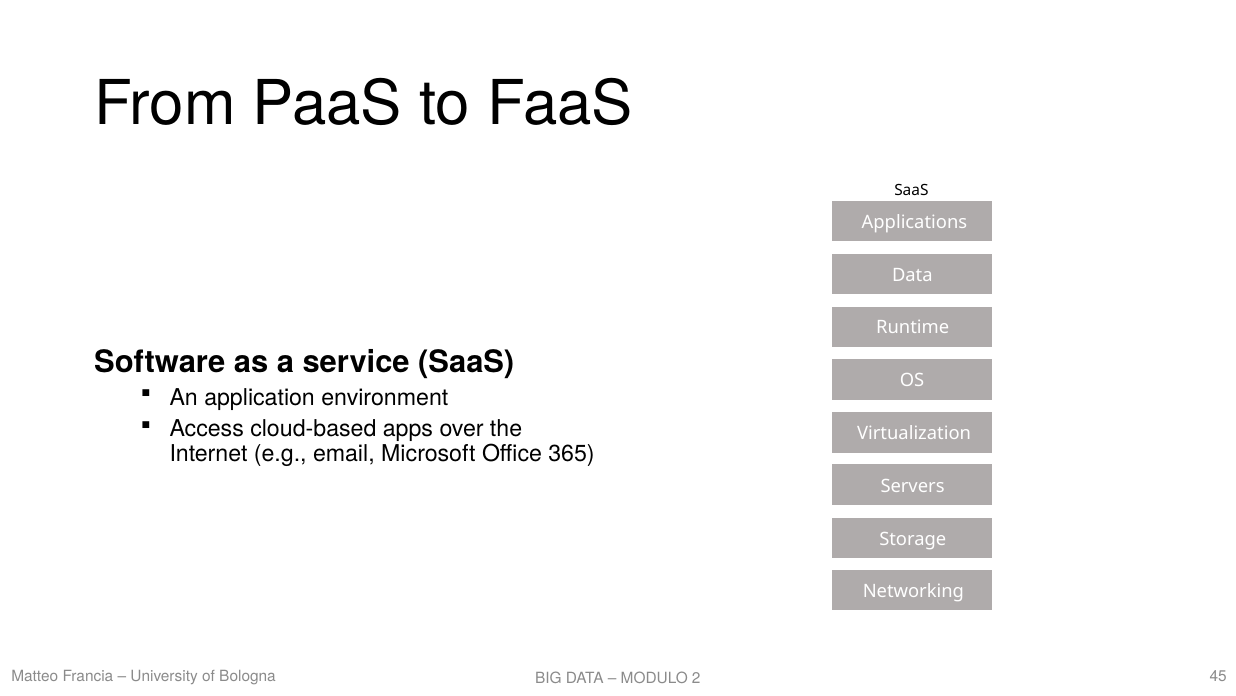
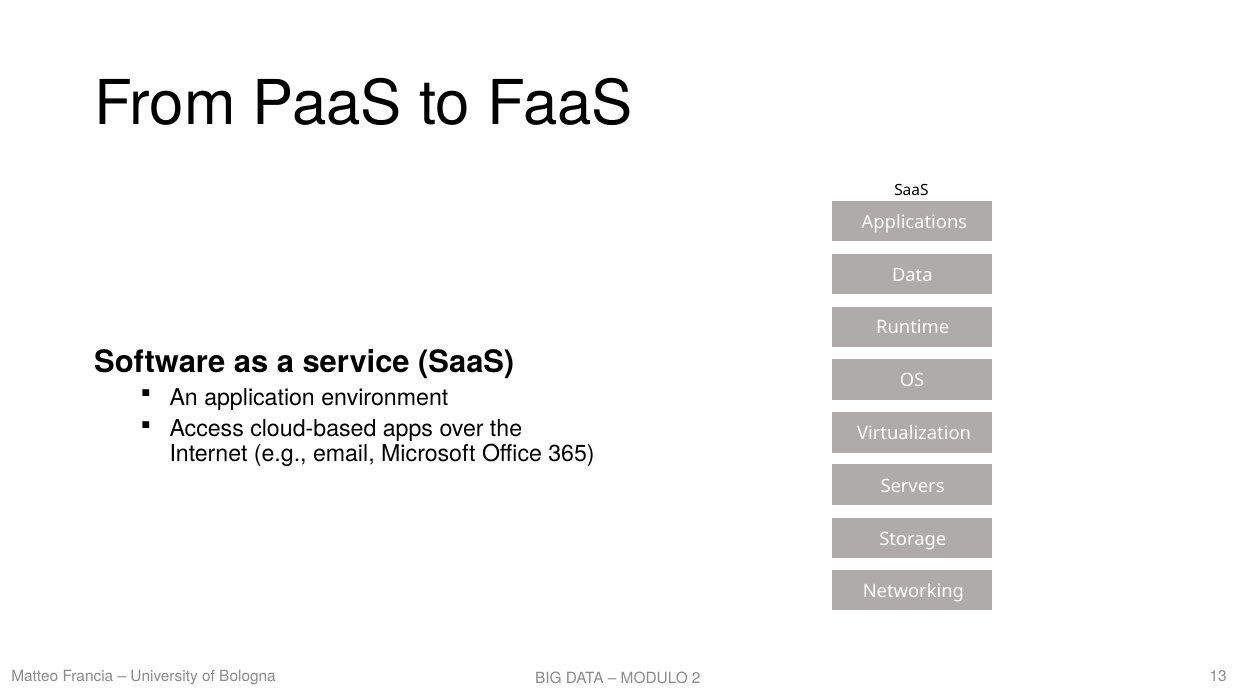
45: 45 -> 13 (1218, 676)
